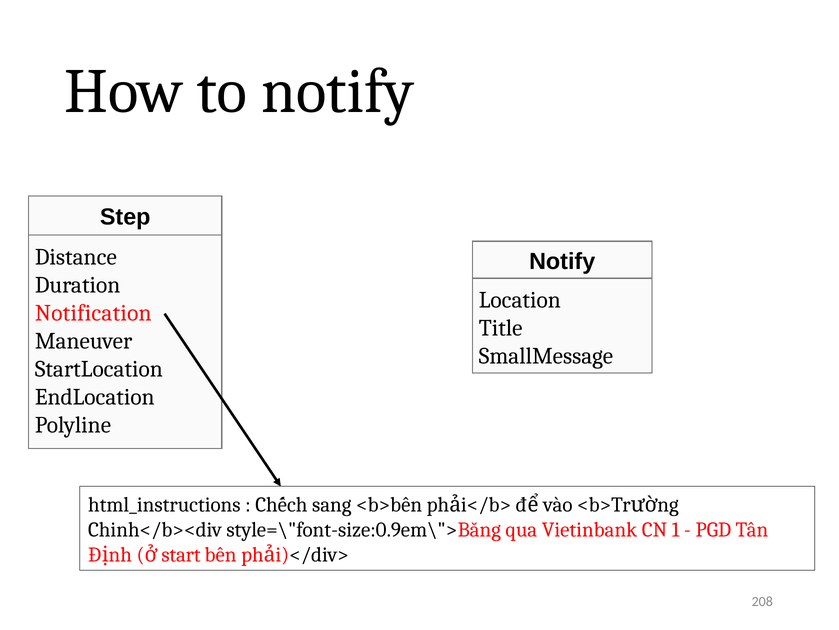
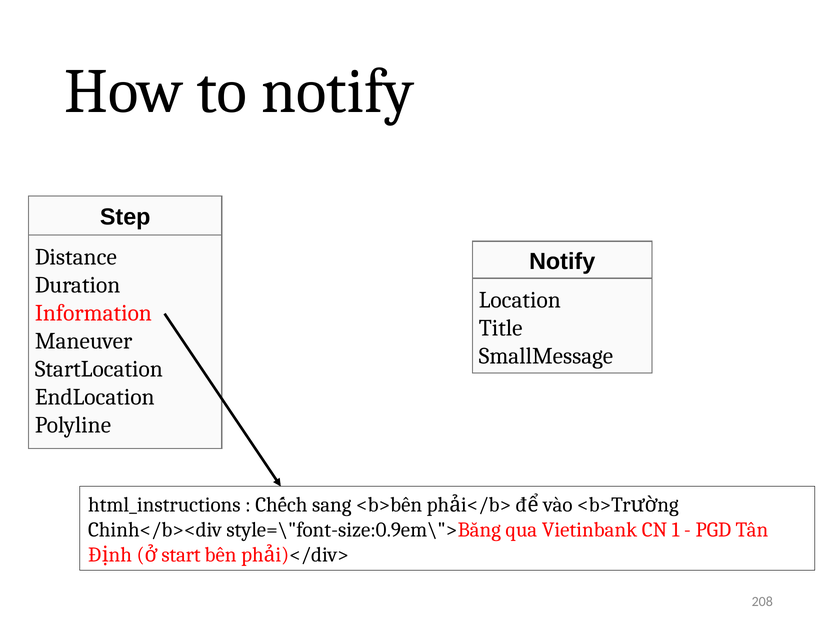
Notification: Notification -> Information (93, 313)
